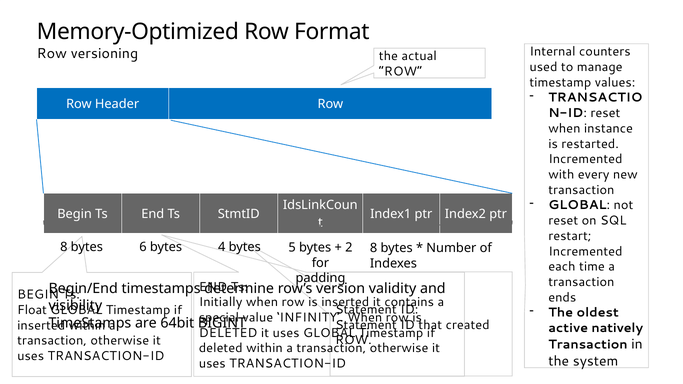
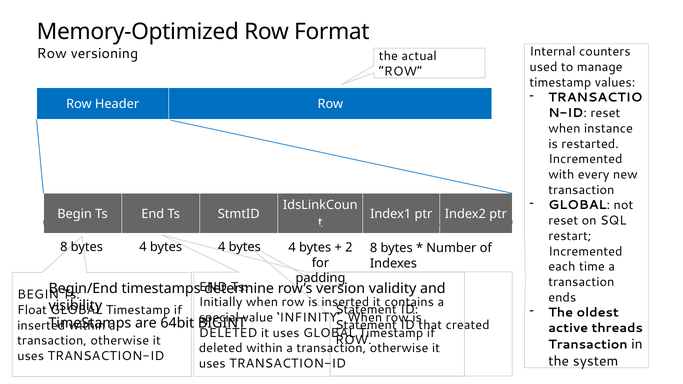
8 bytes 6: 6 -> 4 (143, 247)
5: 5 -> 4 (292, 248)
natively: natively -> threads (617, 328)
